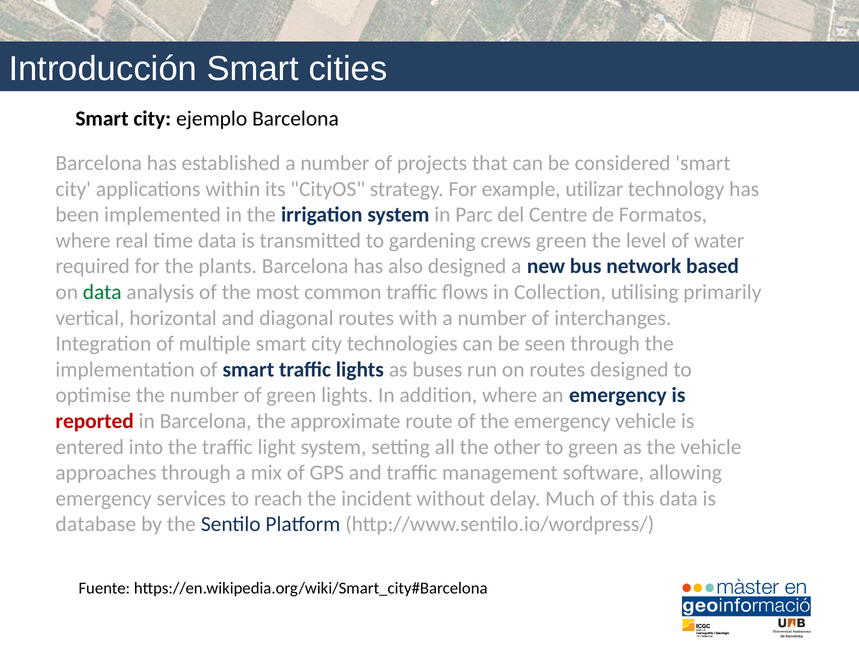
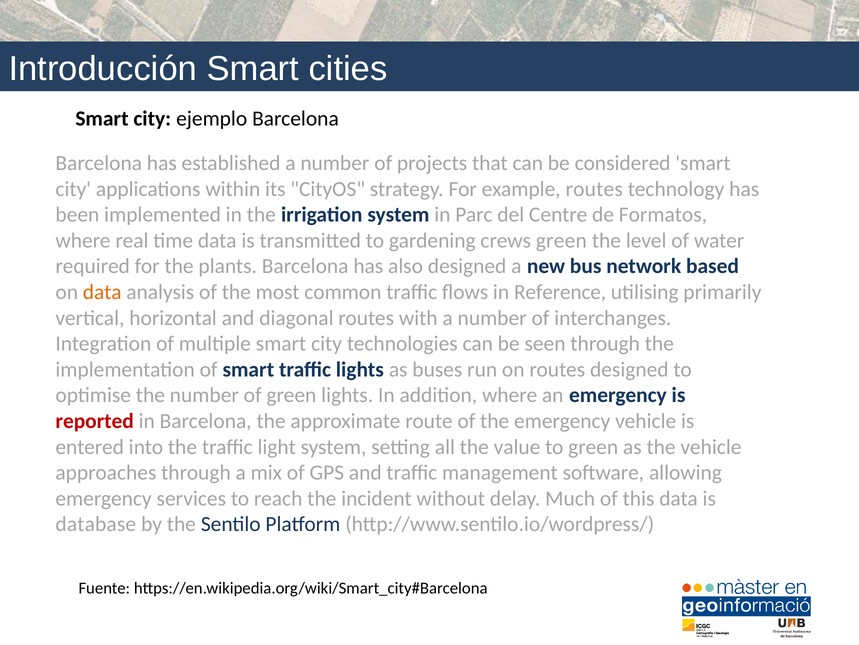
example utilizar: utilizar -> routes (594, 189)
data colour: green -> orange (102, 292)
Collection: Collection -> Reference (560, 292)
other: other -> value (517, 446)
